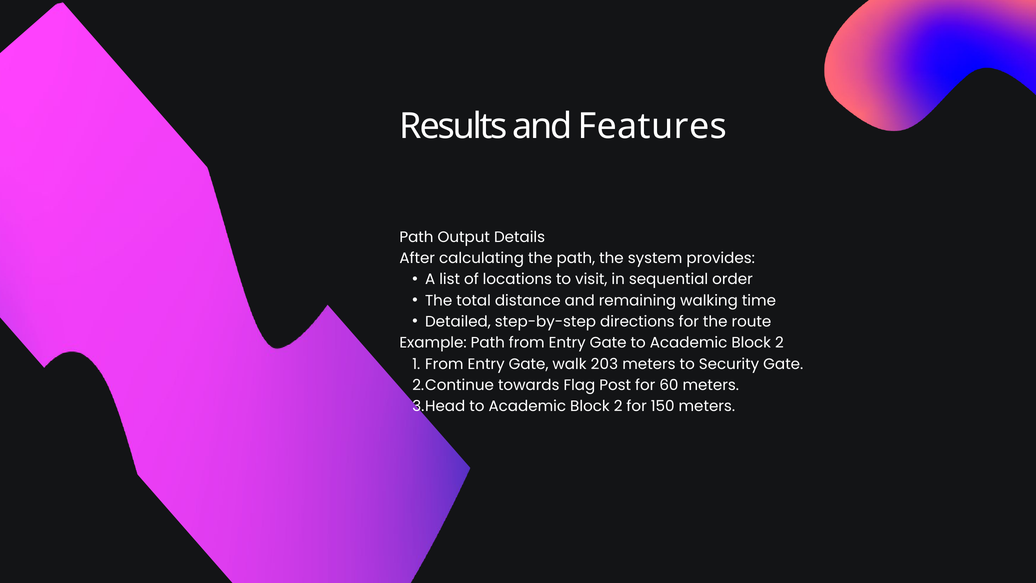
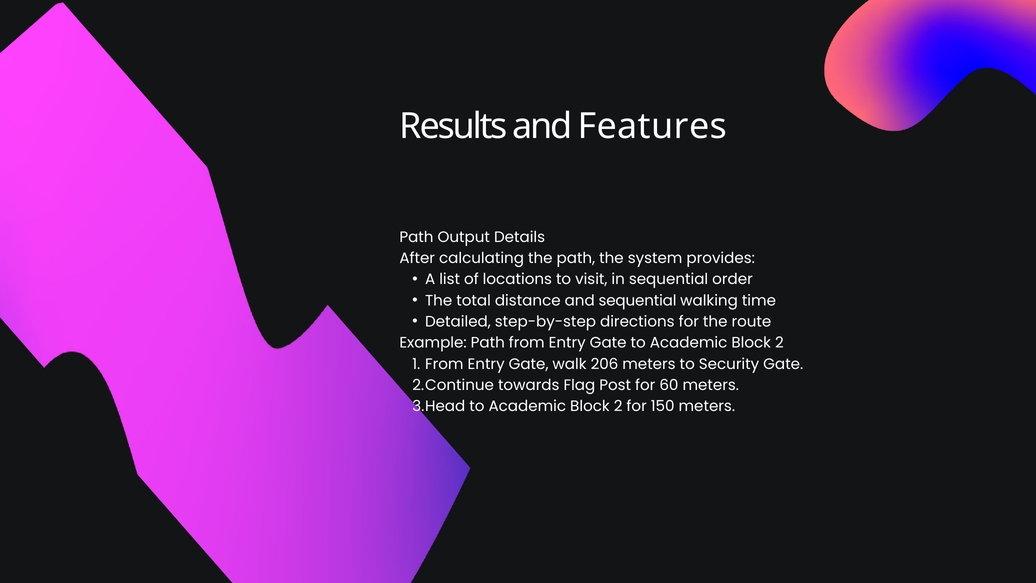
and remaining: remaining -> sequential (638, 300)
203: 203 -> 206 (604, 364)
